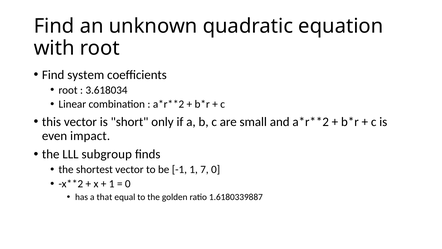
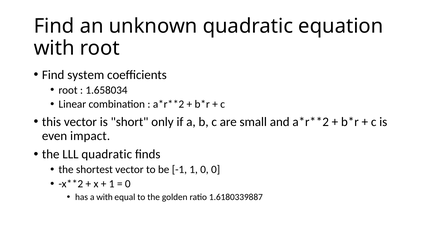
3.618034: 3.618034 -> 1.658034 (107, 90)
LLL subgroup: subgroup -> quadratic (107, 154)
1 7: 7 -> 0 (204, 169)
a that: that -> with (105, 197)
